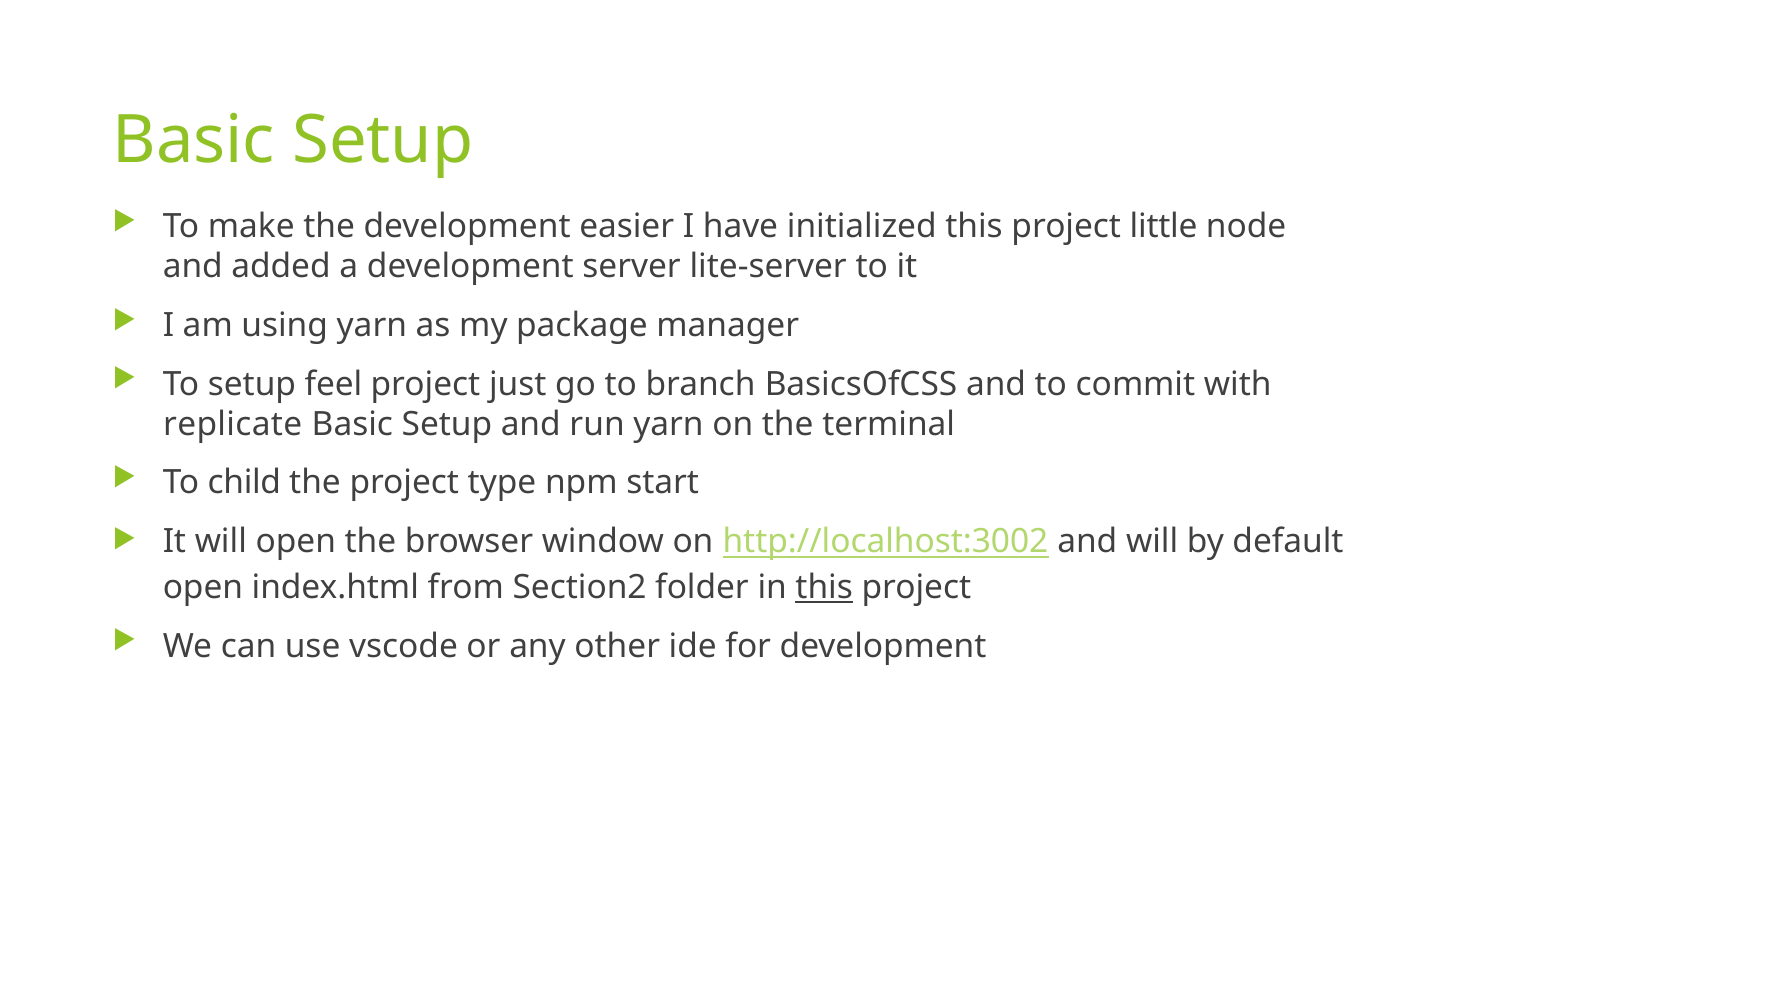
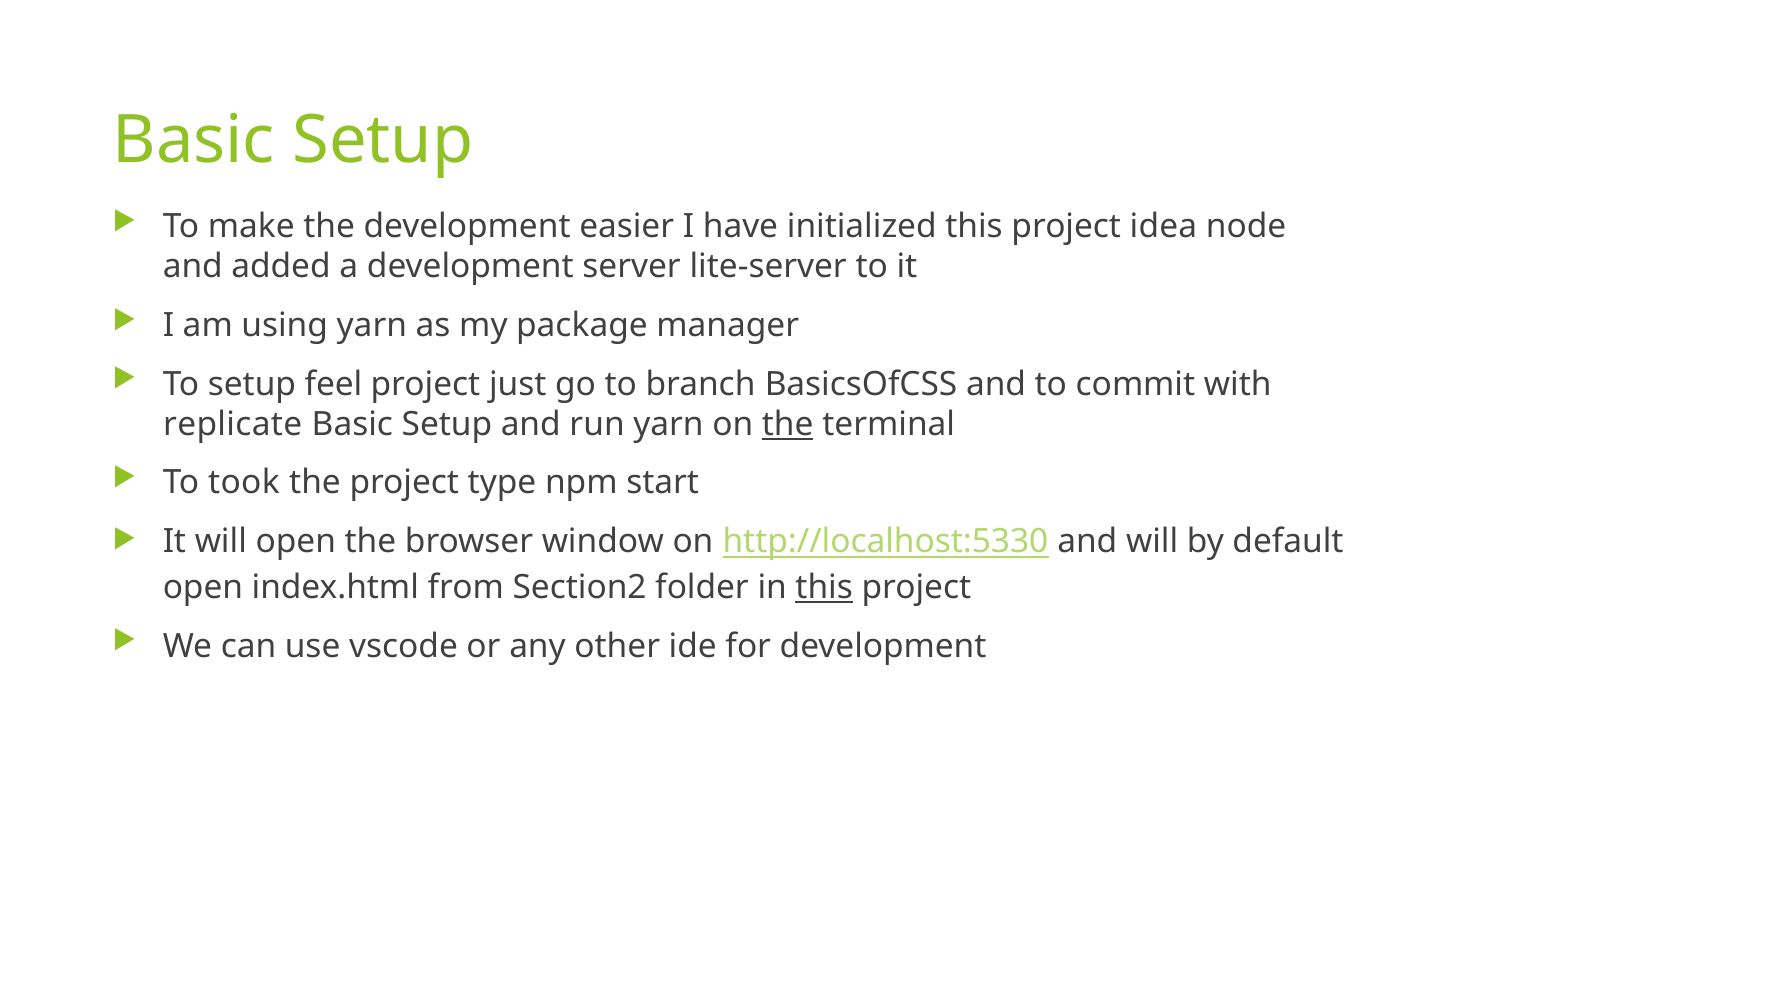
little: little -> idea (1163, 226)
the underline: none -> present (788, 424)
child: child -> took (244, 483)
http://localhost:3002: http://localhost:3002 -> http://localhost:5330 (885, 542)
